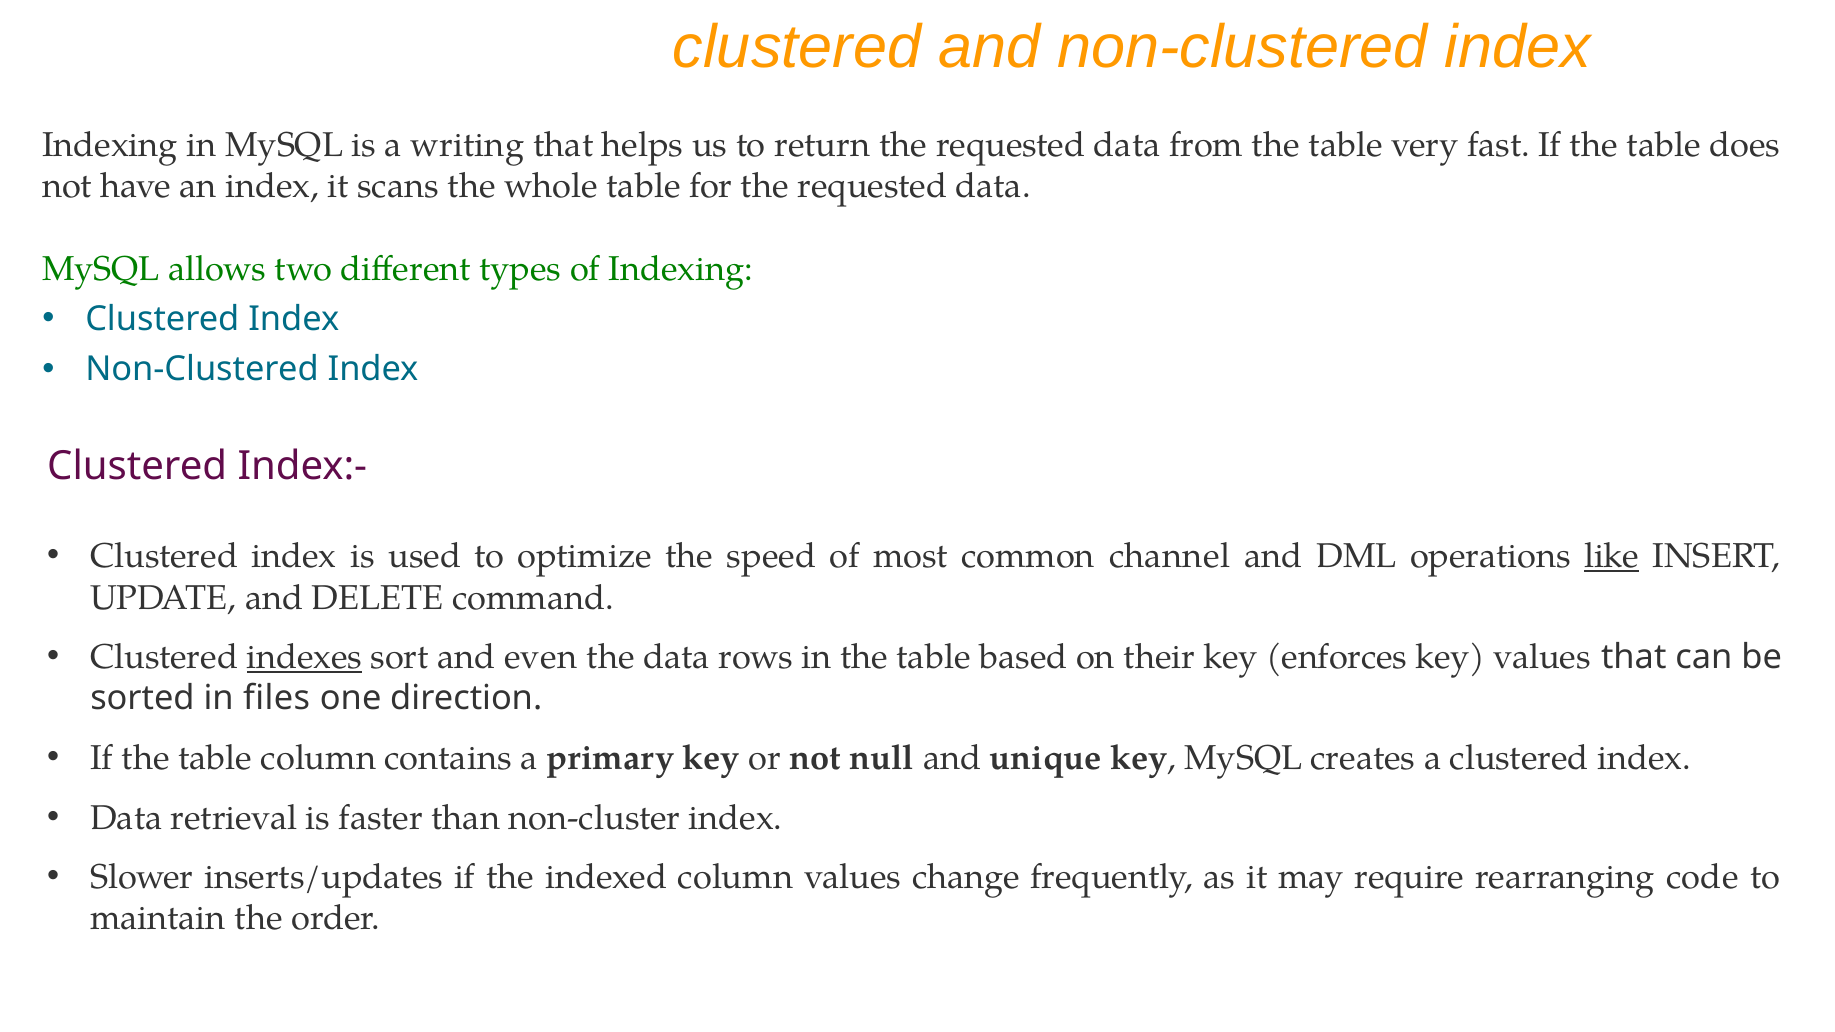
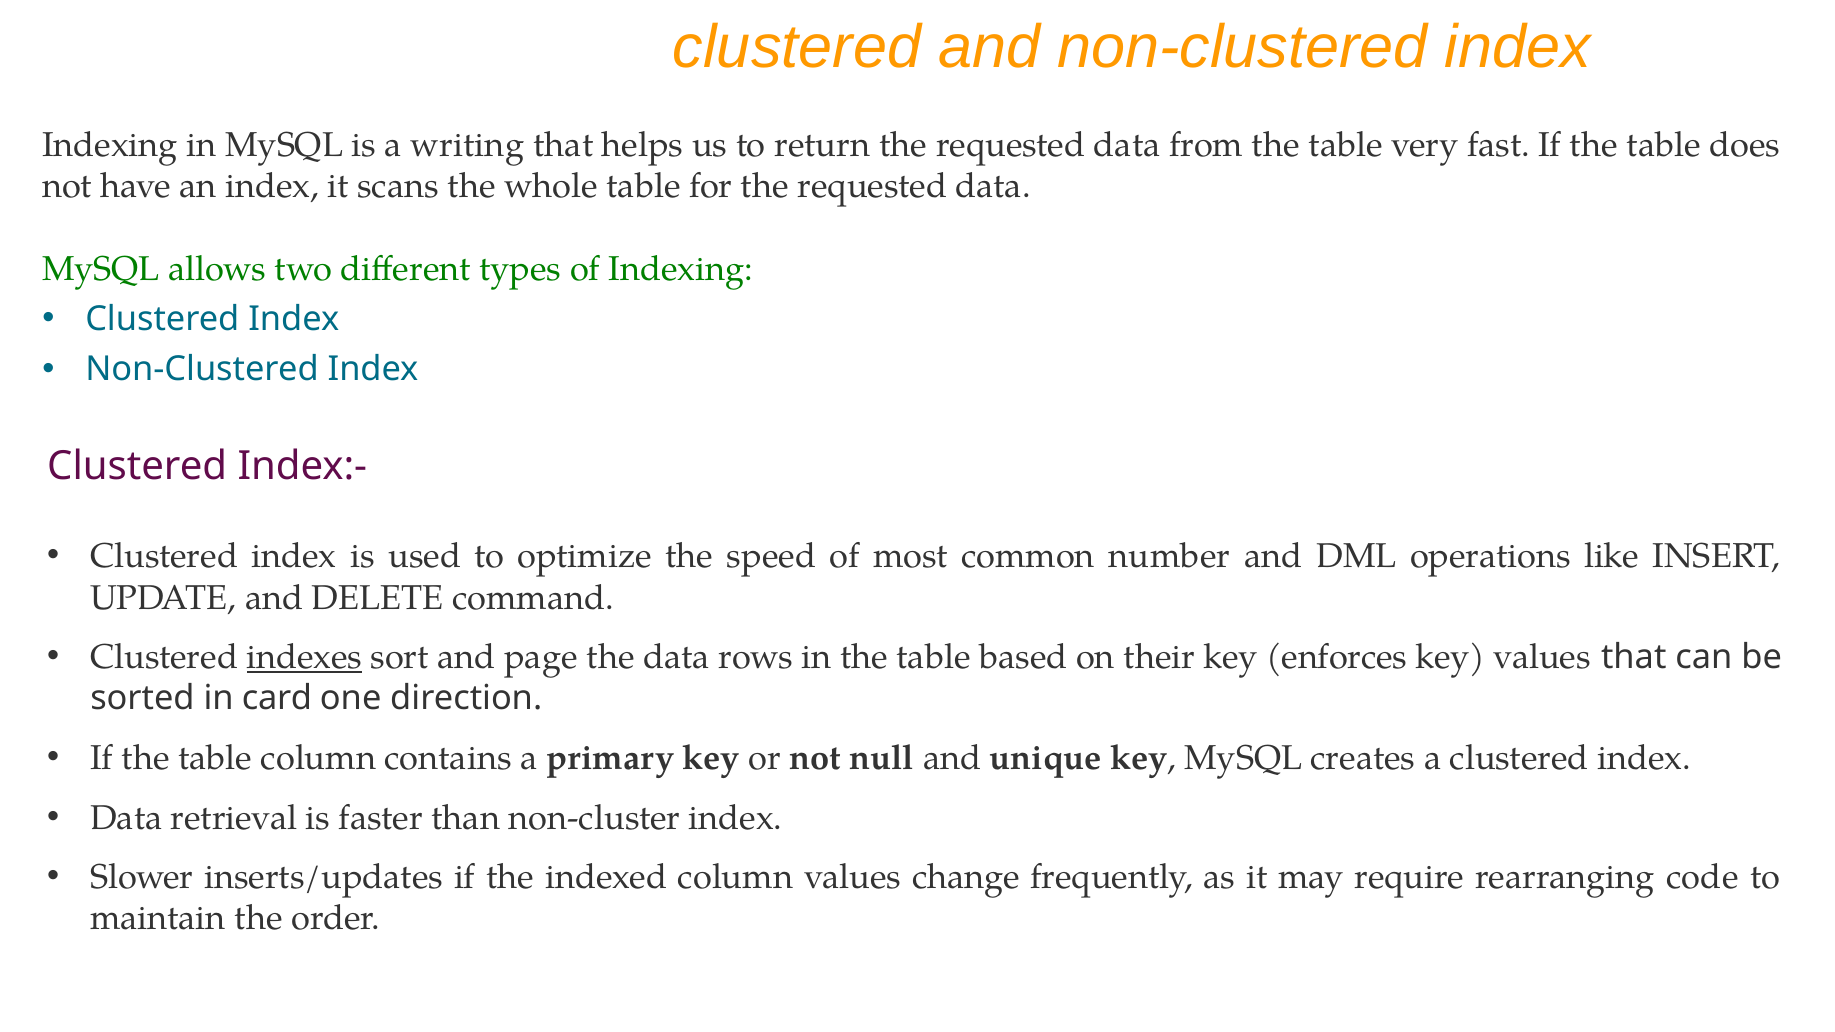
channel: channel -> number (1170, 556)
like underline: present -> none (1612, 556)
even: even -> page (541, 657)
files: files -> card (277, 699)
